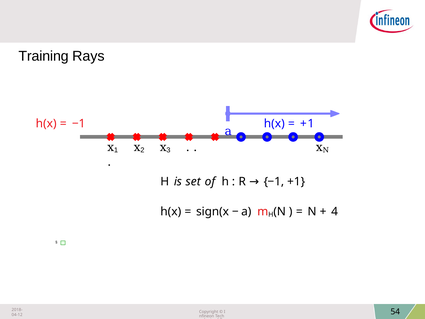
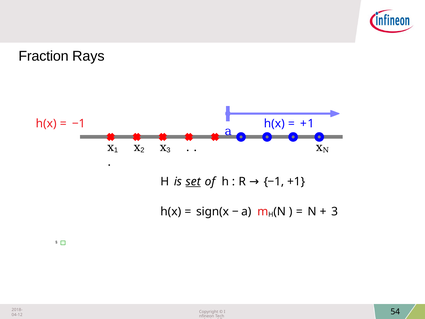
Training: Training -> Fraction (44, 56)
set underline: none -> present (193, 181)
4: 4 -> 3 (335, 211)
